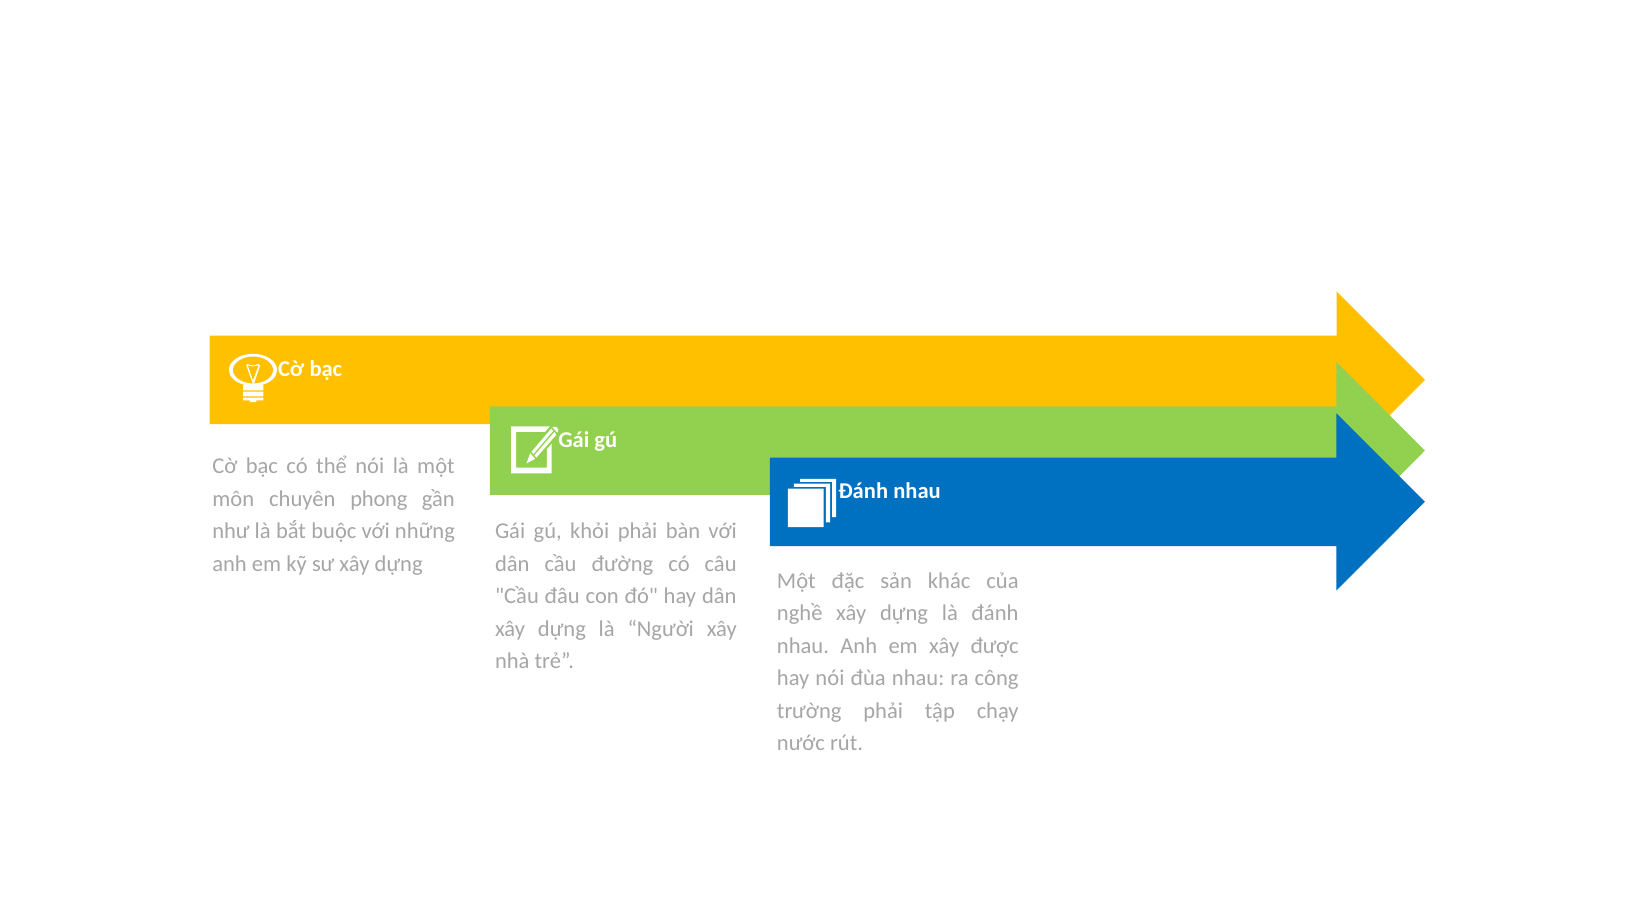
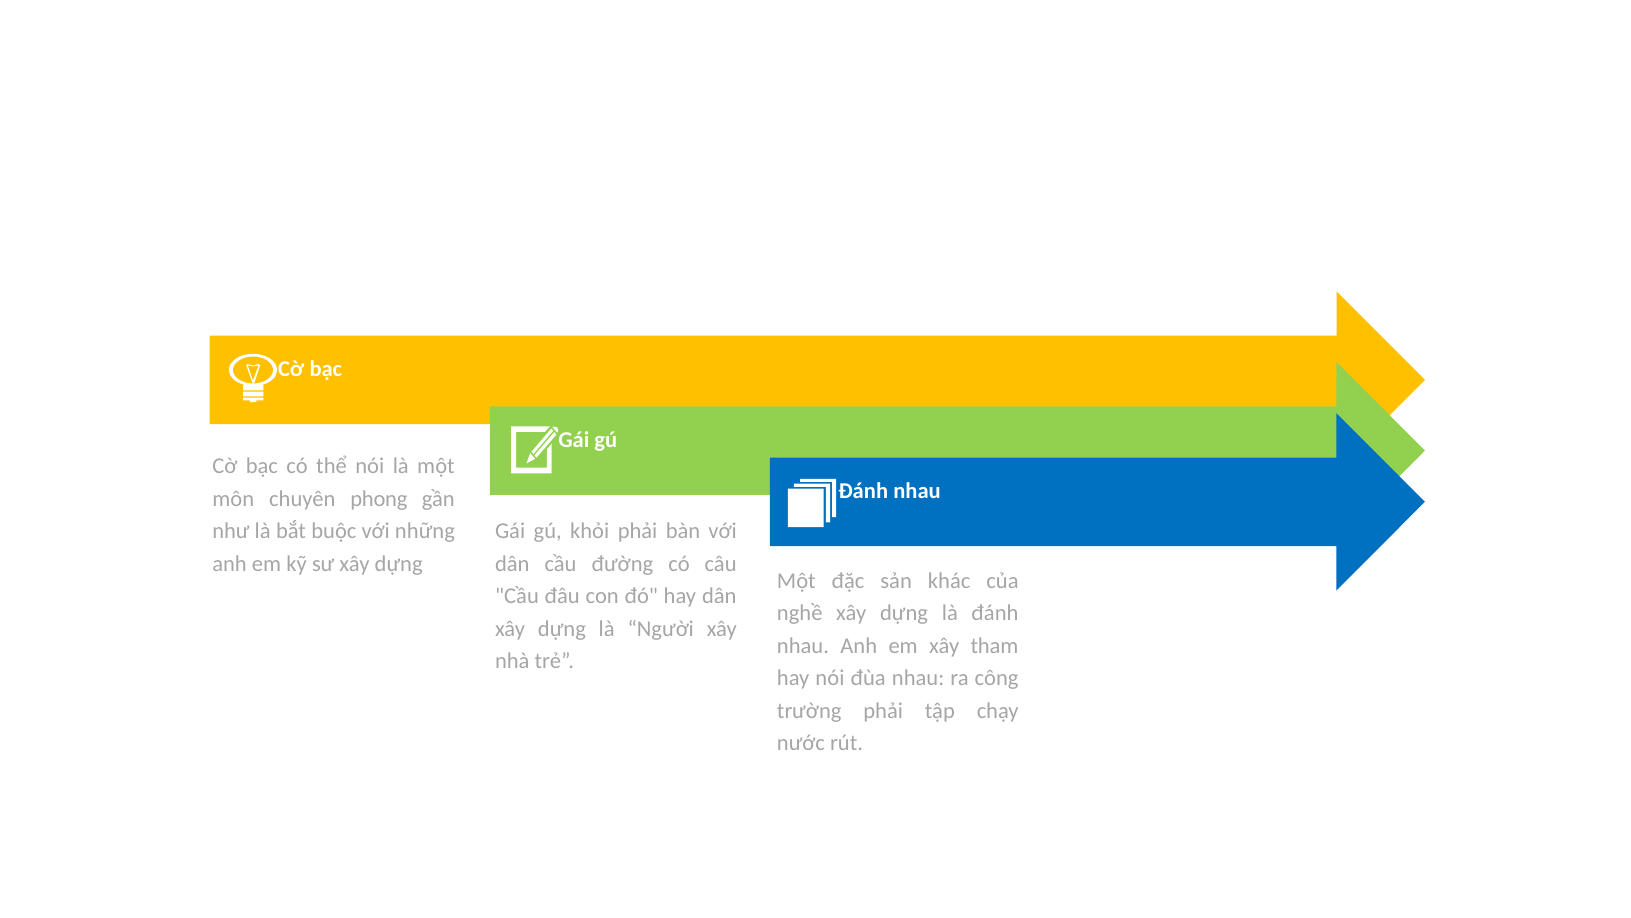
được: được -> tham (994, 645)
